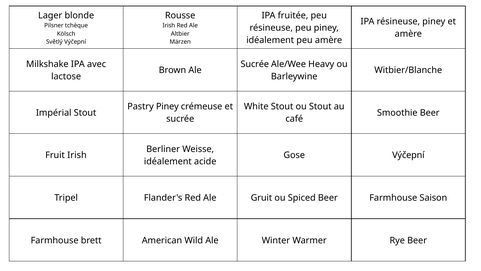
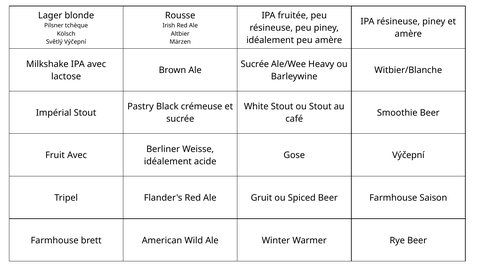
Pastry Piney: Piney -> Black (167, 107)
Fruit Irish: Irish -> Avec (77, 155)
